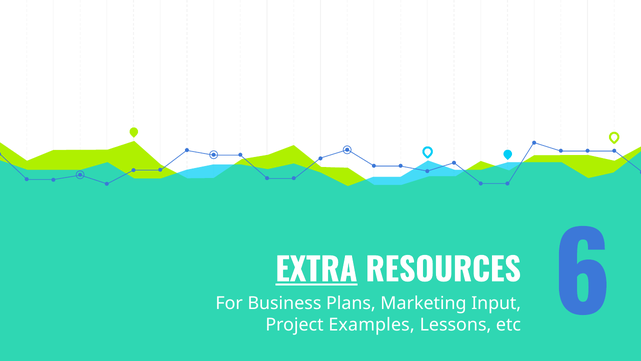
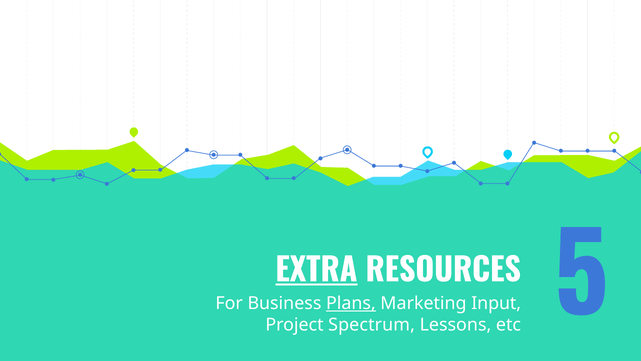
Plans underline: none -> present (351, 303)
Examples: Examples -> Spectrum (372, 324)
6: 6 -> 5 (581, 278)
